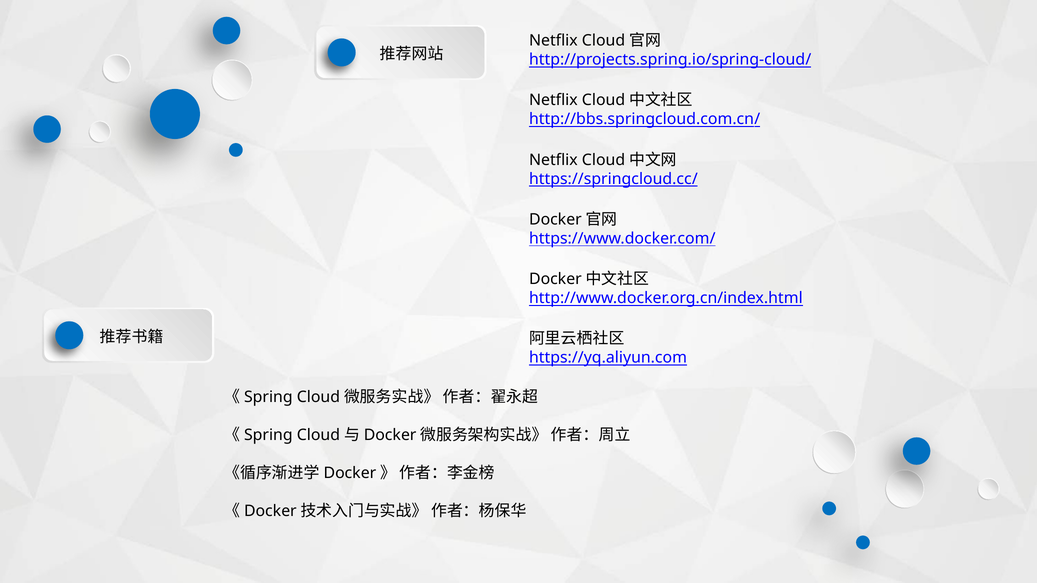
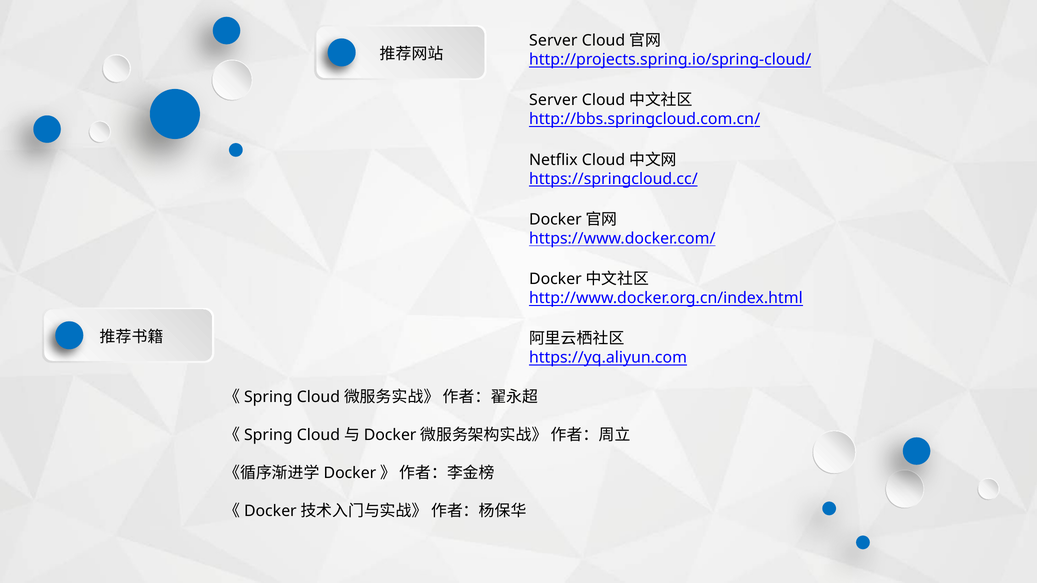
Netflix: Netflix -> Server (553, 41)
Netflix: Netflix -> Server (553, 100)
